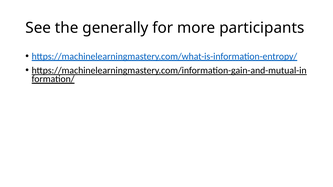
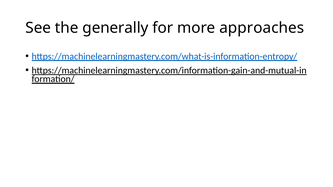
participants: participants -> approaches (262, 28)
